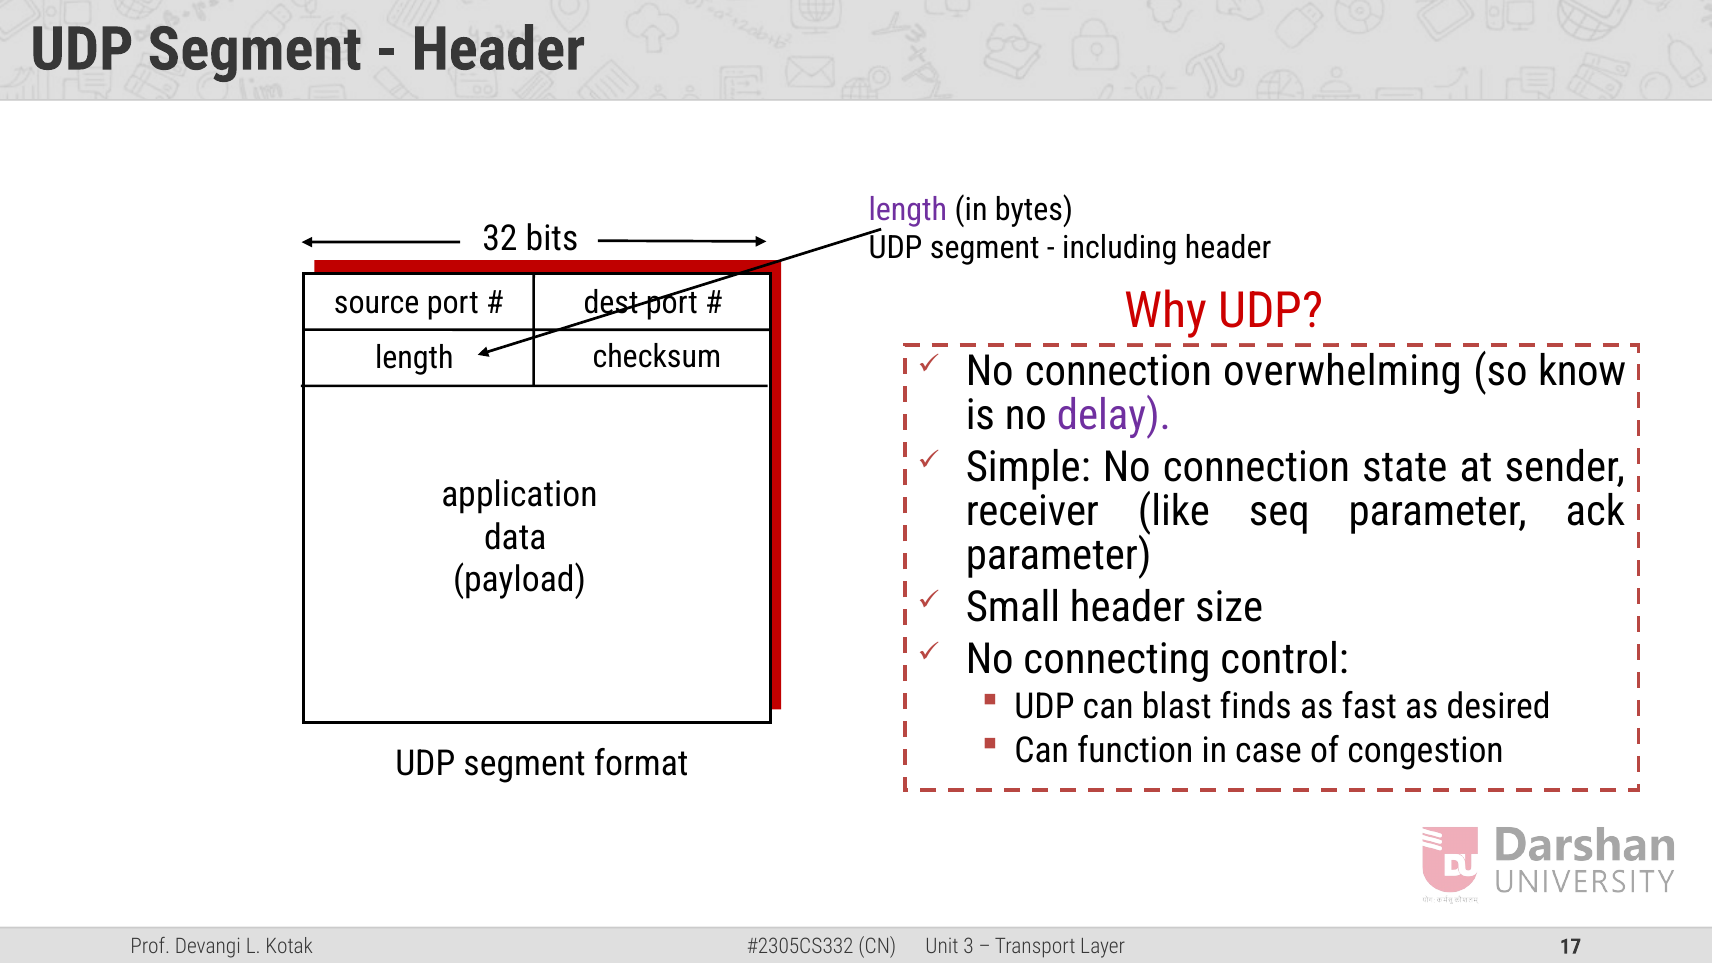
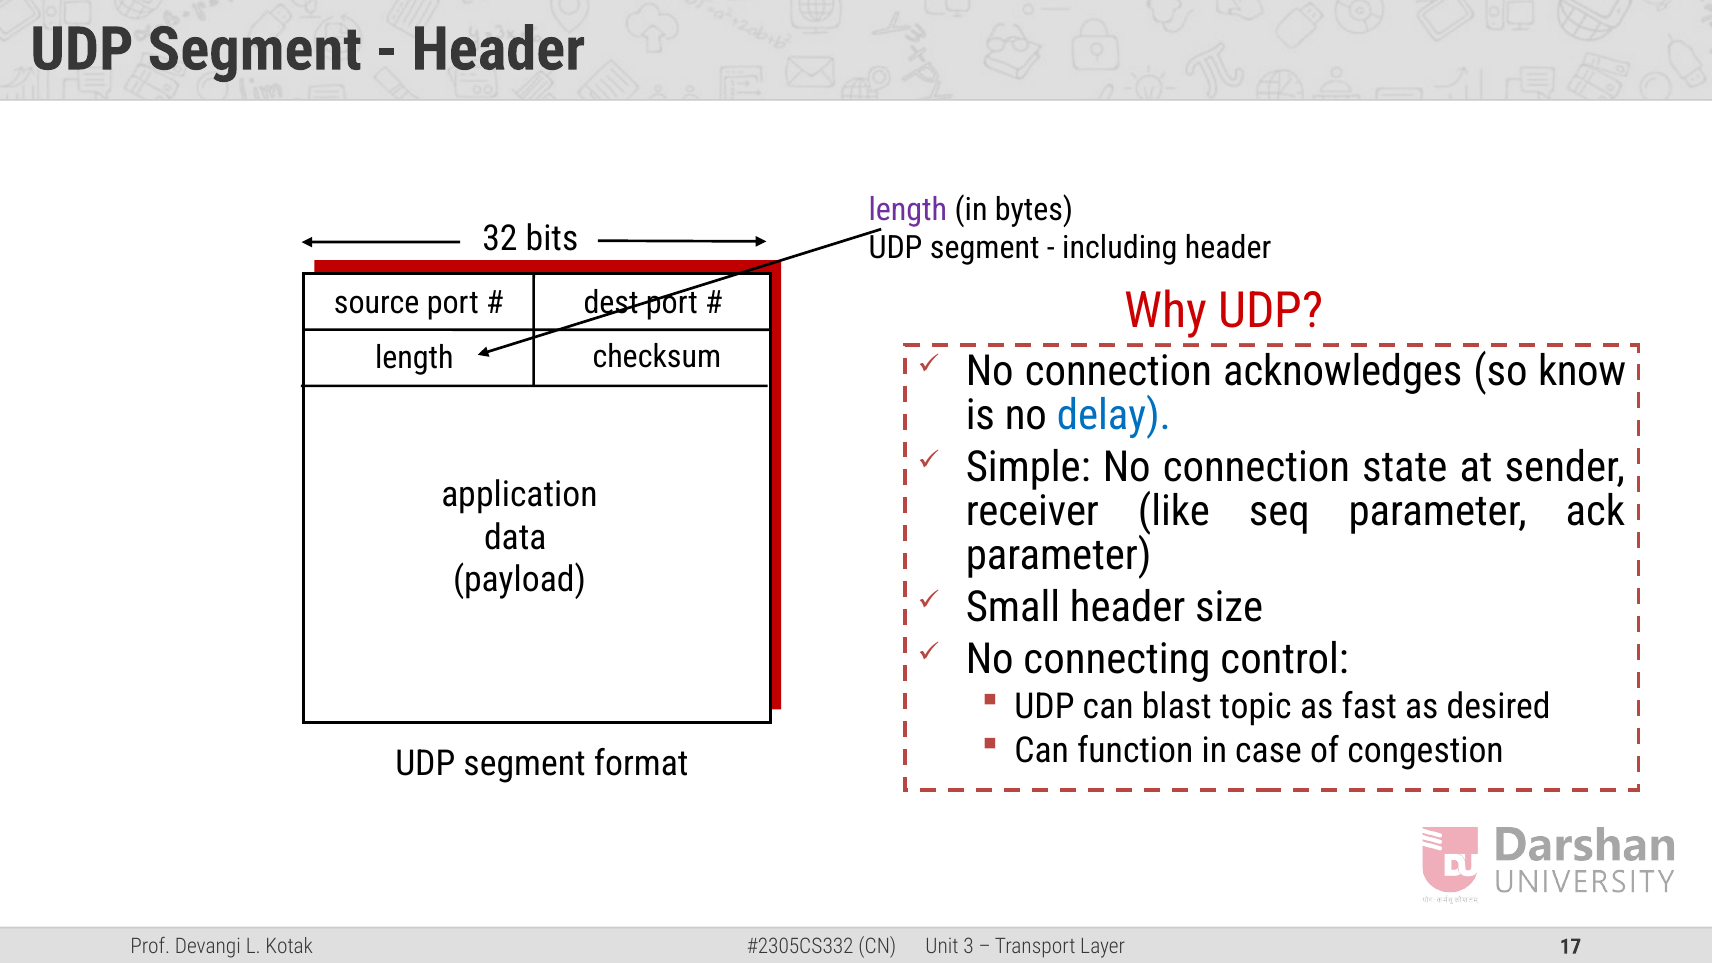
overwhelming: overwhelming -> acknowledges (1343, 372)
delay colour: purple -> blue (1114, 415)
finds: finds -> topic (1256, 707)
